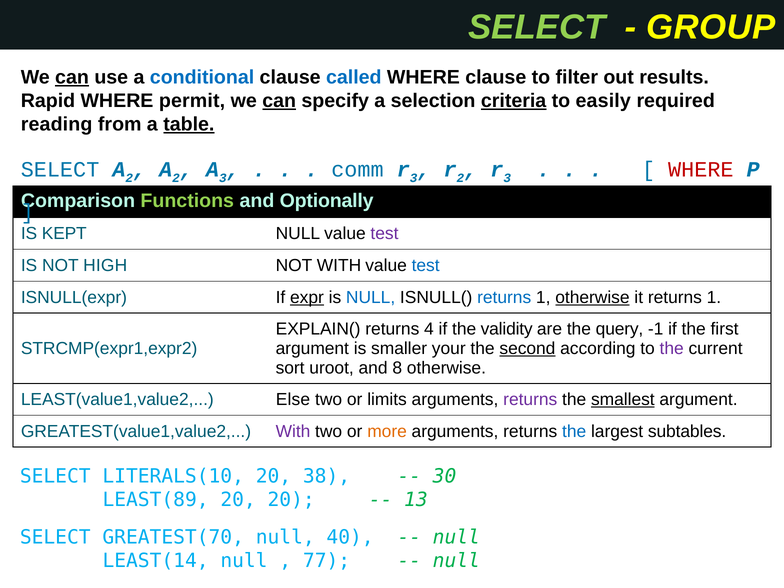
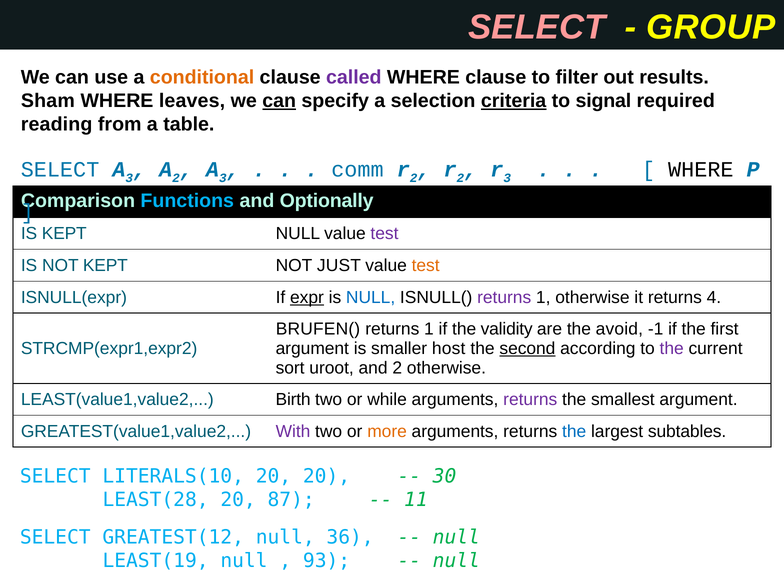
SELECT colour: light green -> pink (537, 27)
can underline: present -> none (72, 77)
conditional colour: blue -> orange (202, 77)
called colour: blue -> purple (354, 77)
Rapid: Rapid -> Sham (48, 101)
permit: permit -> leaves (192, 101)
easily: easily -> signal (603, 101)
table underline: present -> none (189, 124)
SELECT A 2: 2 -> 3 (129, 178)
3: 3 -> 2 (414, 178)
WHERE colour: red -> black (701, 170)
Functions colour: light green -> light blue (187, 201)
NOT HIGH: HIGH -> KEPT (105, 266)
NOT WITH: WITH -> JUST (339, 266)
test colour: blue -> orange (426, 266)
returns colour: blue -> purple (504, 297)
otherwise underline: present -> none (592, 297)
it returns 1: 1 -> 4 (714, 297)
EXPLAIN(: EXPLAIN( -> BRUFEN( (318, 329)
4: 4 -> 1 (429, 329)
query: query -> avoid (619, 329)
your: your -> host (449, 348)
and 8: 8 -> 2 (397, 368)
Else: Else -> Birth (293, 400)
limits: limits -> while (387, 400)
smallest underline: present -> none (623, 400)
20 38: 38 -> 20 (327, 476)
LEAST(89: LEAST(89 -> LEAST(28 (156, 500)
20 20: 20 -> 87 (291, 500)
13: 13 -> 11 (416, 500)
GREATEST(70: GREATEST(70 -> GREATEST(12 (173, 537)
40: 40 -> 36 (350, 537)
LEAST(14: LEAST(14 -> LEAST(19 (156, 561)
77: 77 -> 93 (327, 561)
